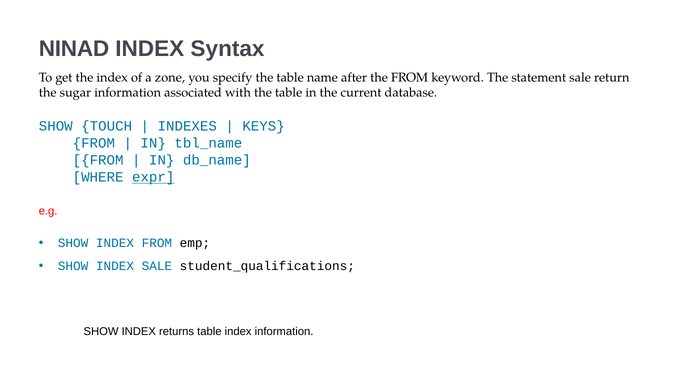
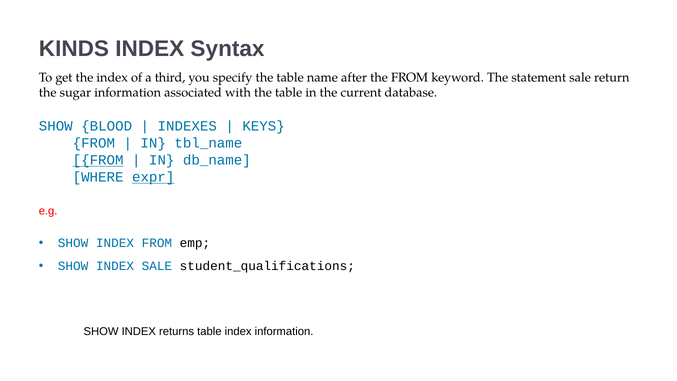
NINAD: NINAD -> KINDS (74, 49)
zone: zone -> third (170, 78)
TOUCH: TOUCH -> BLOOD (107, 126)
FROM underline: none -> present (98, 160)
